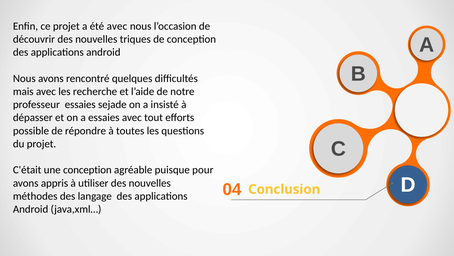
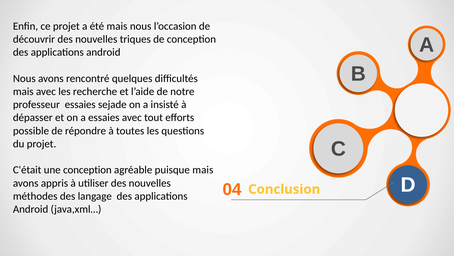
été avec: avec -> mais (117, 26)
puisque pour: pour -> mais (203, 170)
